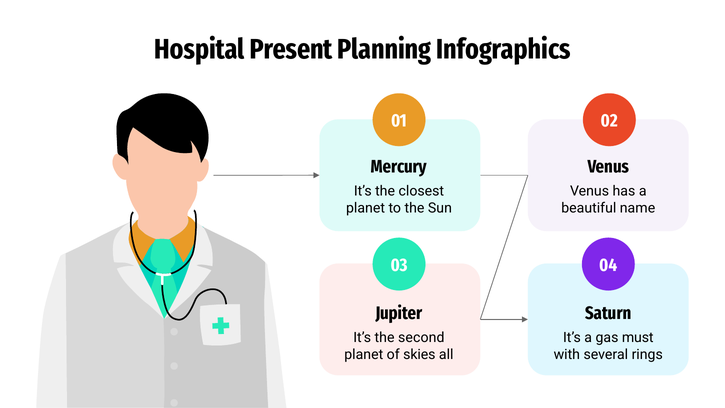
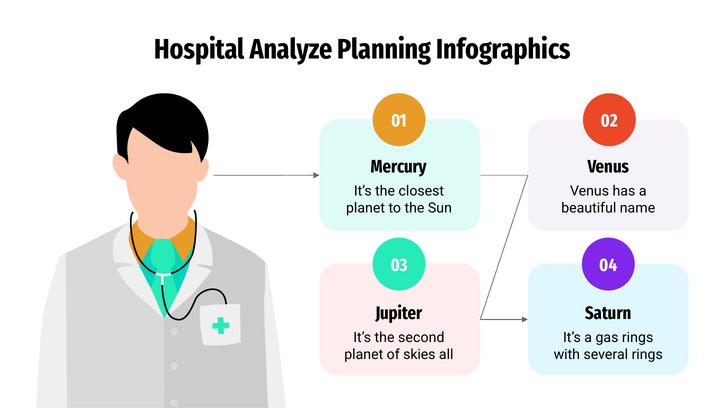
Present: Present -> Analyze (291, 49)
gas must: must -> rings (638, 337)
